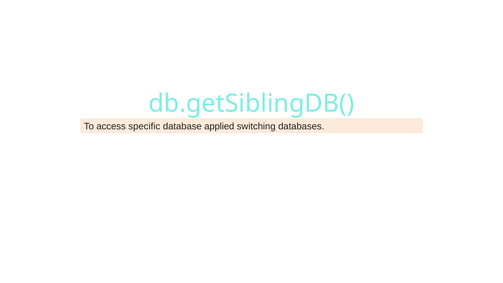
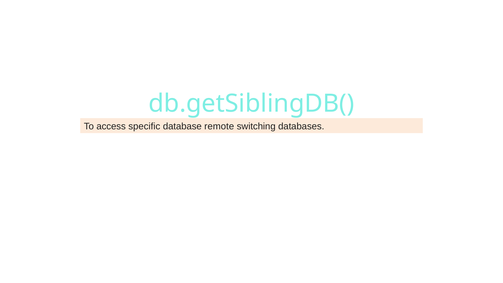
applied: applied -> remote (219, 126)
